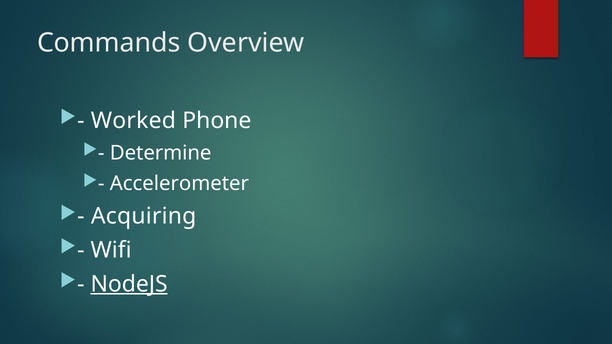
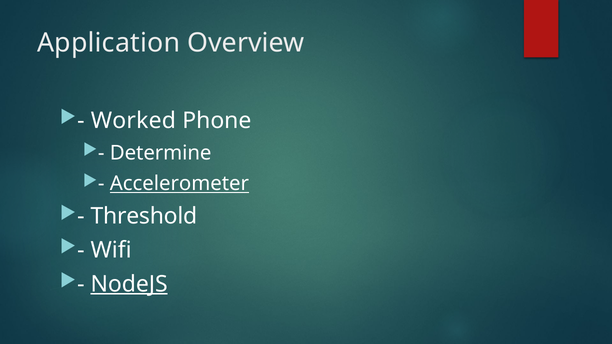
Commands: Commands -> Application (109, 43)
Accelerometer underline: none -> present (179, 184)
Acquiring: Acquiring -> Threshold (144, 216)
